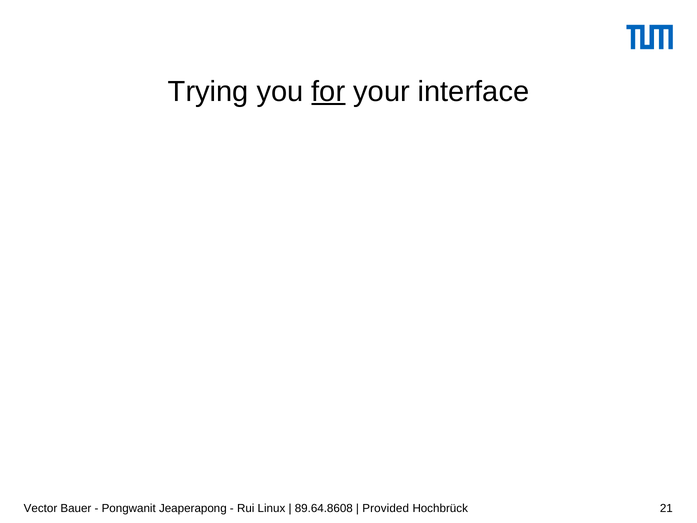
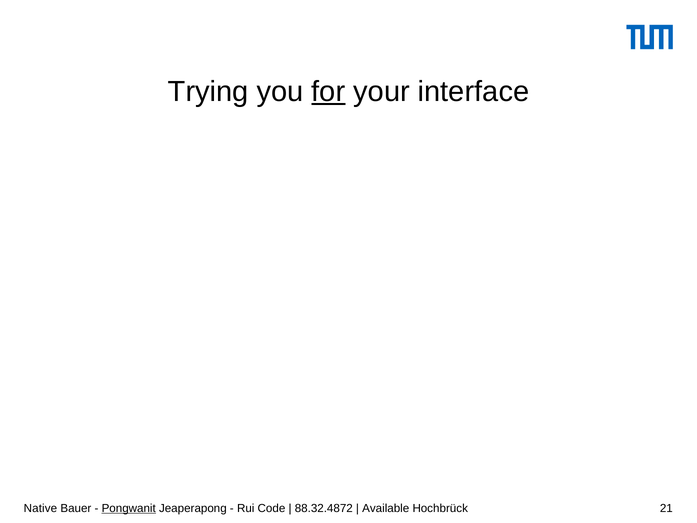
Vector: Vector -> Native (40, 508)
Pongwanit underline: none -> present (129, 508)
Linux: Linux -> Code (271, 508)
89.64.8608: 89.64.8608 -> 88.32.4872 (324, 508)
Provided: Provided -> Available (386, 508)
